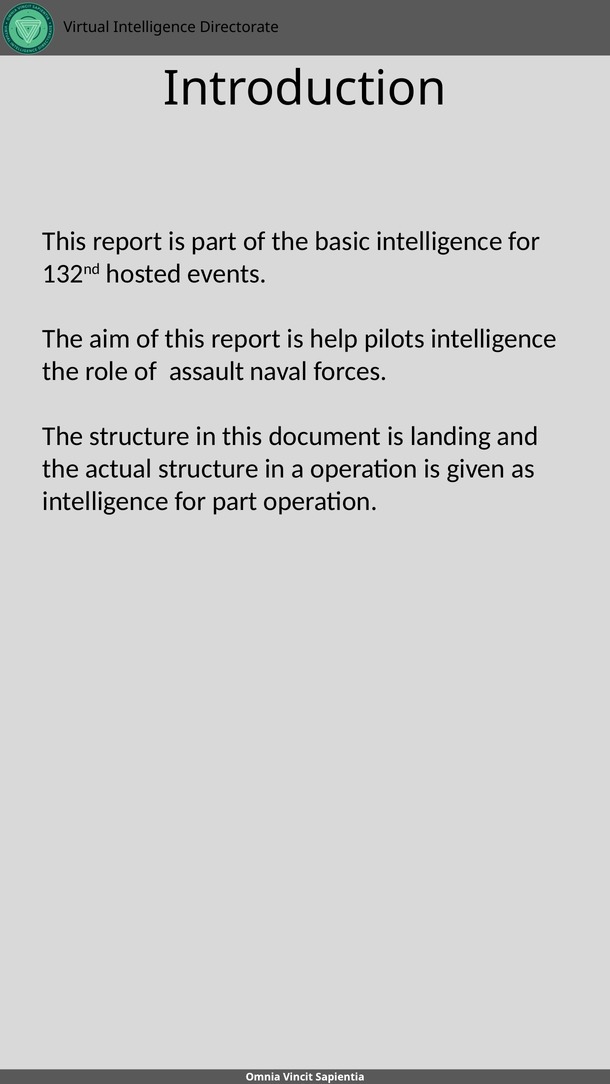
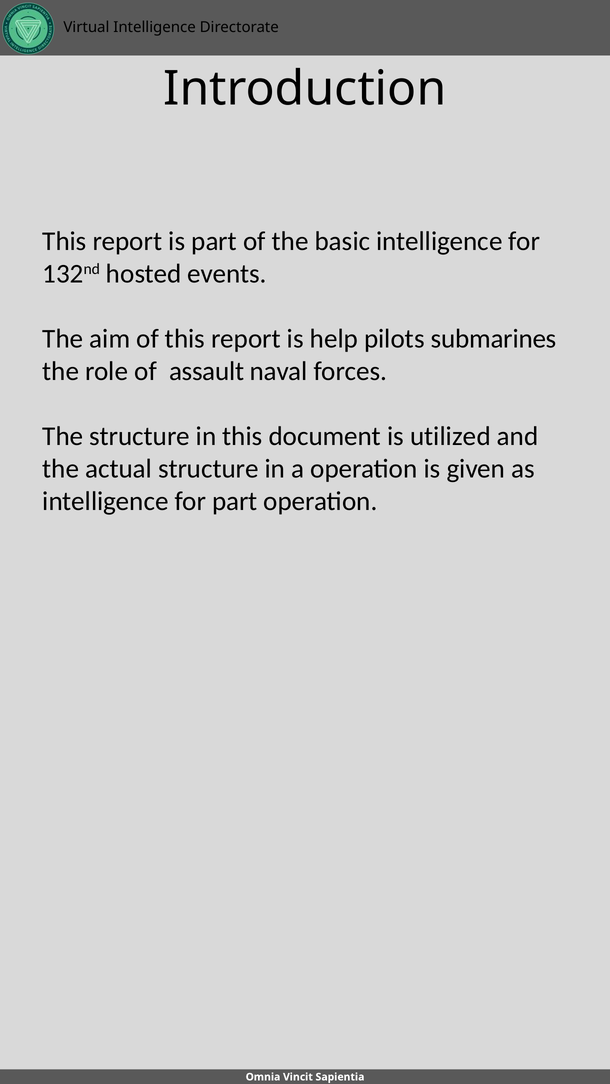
pilots intelligence: intelligence -> submarines (494, 339)
landing: landing -> utilized (450, 436)
